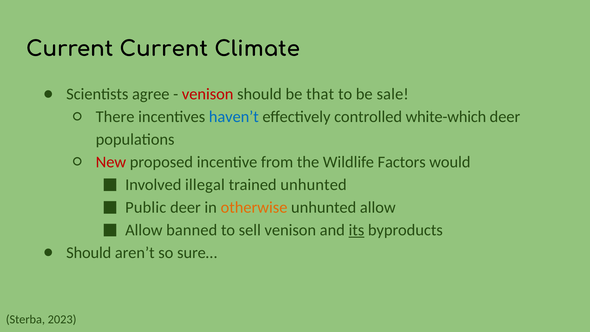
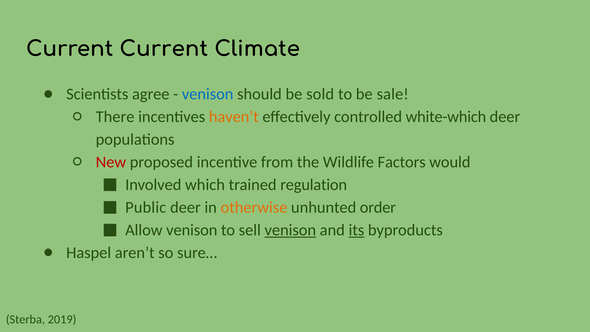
venison colour: red -> blue (208, 94)
that: that -> sold (320, 94)
haven’t colour: blue -> orange (234, 117)
illegal: illegal -> which (205, 185)
trained unhunted: unhunted -> regulation (314, 185)
unhunted allow: allow -> order (378, 207)
Allow banned: banned -> venison (192, 230)
venison underline: none -> present (290, 230)
Should: Should -> Haspel (89, 253)
2023: 2023 -> 2019 (62, 319)
